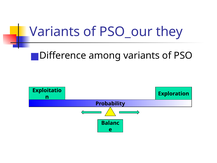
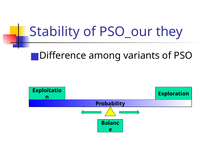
Variants: Variants -> Stability (55, 32)
